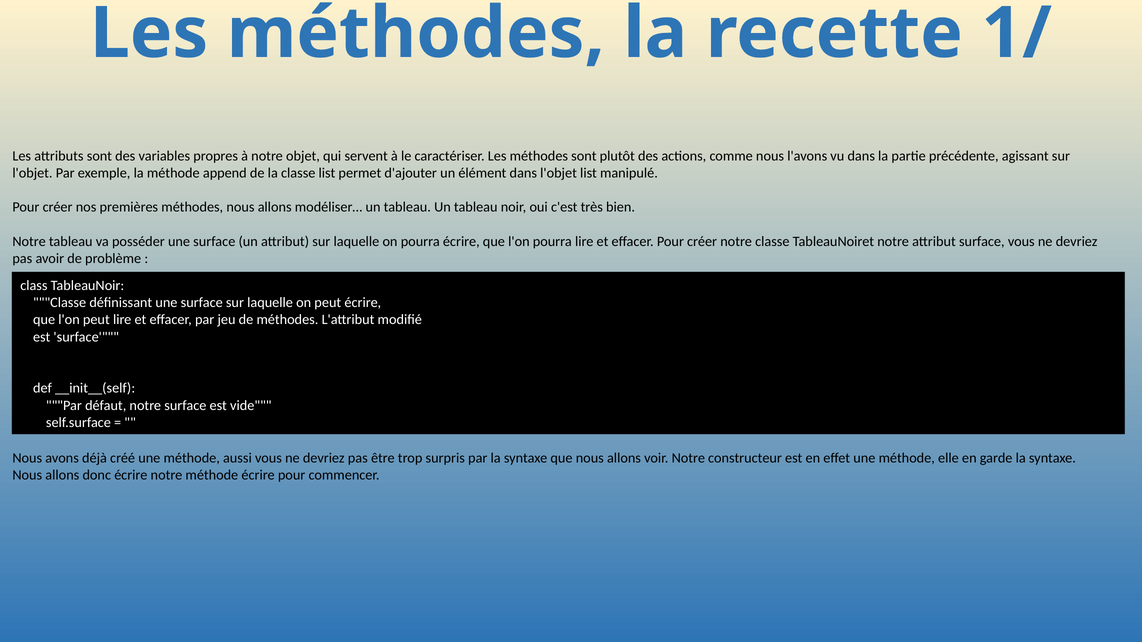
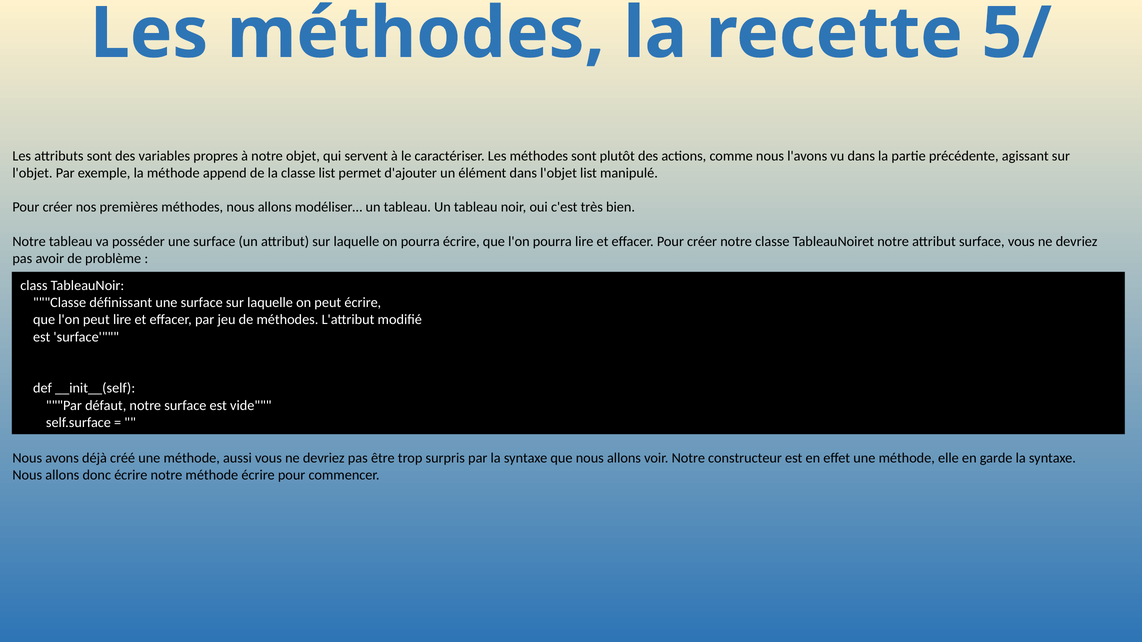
1/: 1/ -> 5/ (1017, 33)
